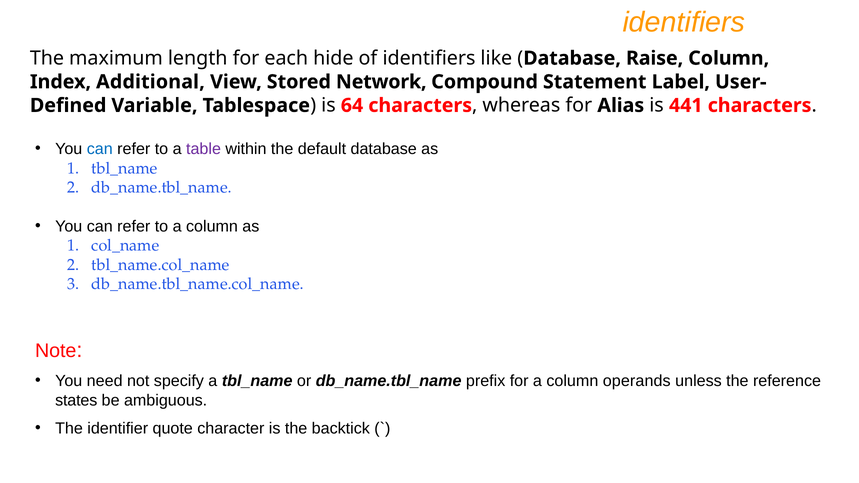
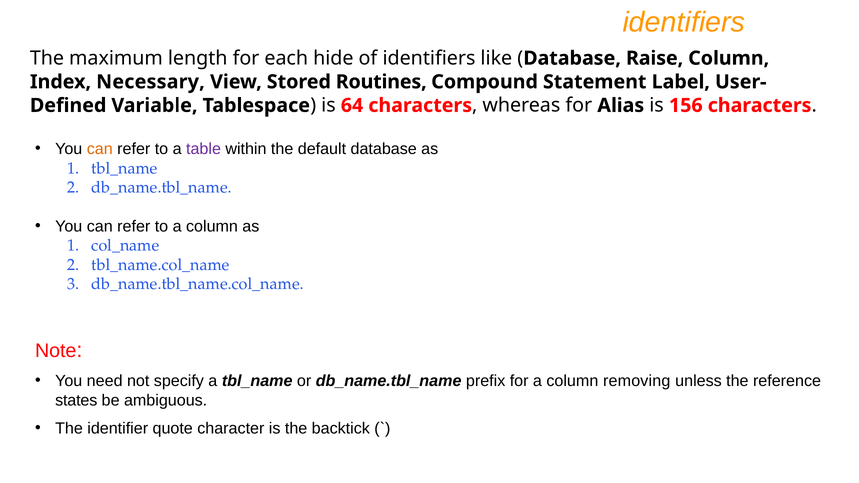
Additional: Additional -> Necessary (150, 82)
Network: Network -> Routines (381, 82)
441: 441 -> 156 (686, 105)
can colour: blue -> orange (100, 149)
operands: operands -> removing (637, 381)
